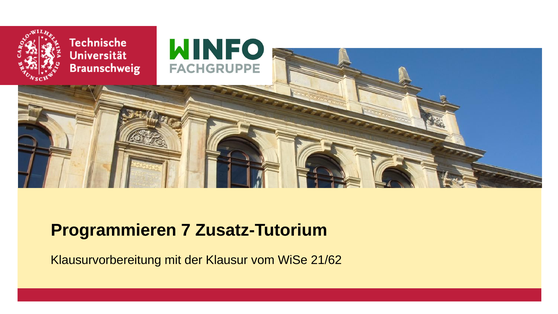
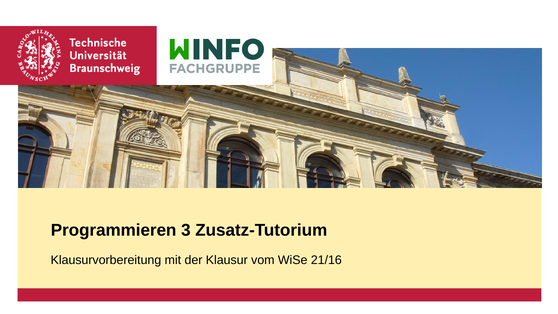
7: 7 -> 3 (186, 230)
21/62: 21/62 -> 21/16 (326, 260)
